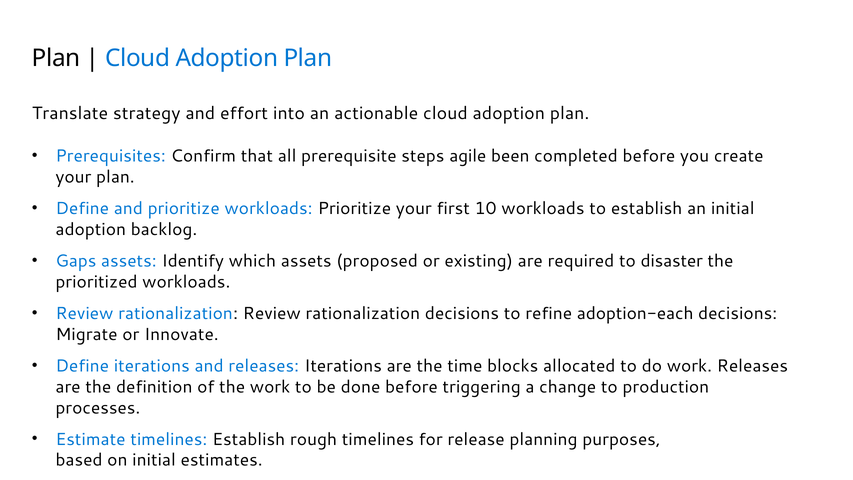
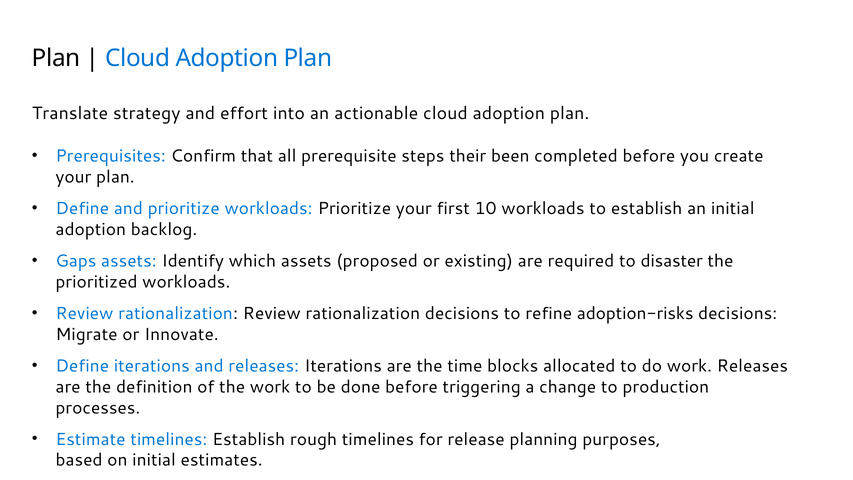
agile: agile -> their (468, 156)
adoption-each: adoption-each -> adoption-risks (635, 313)
